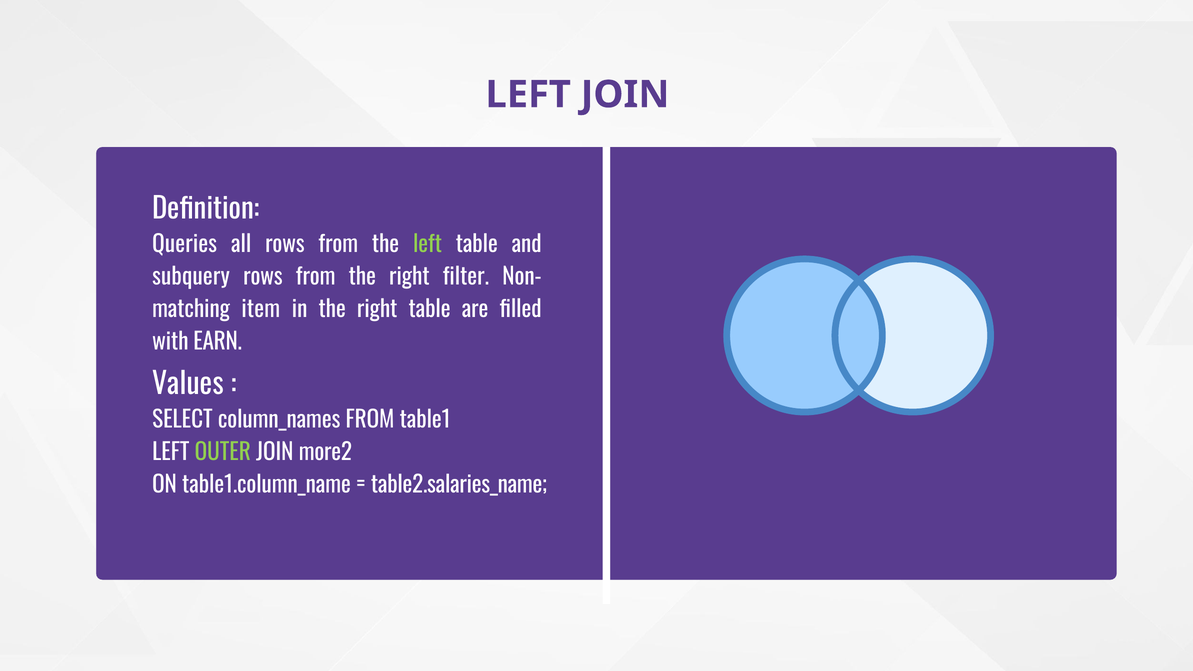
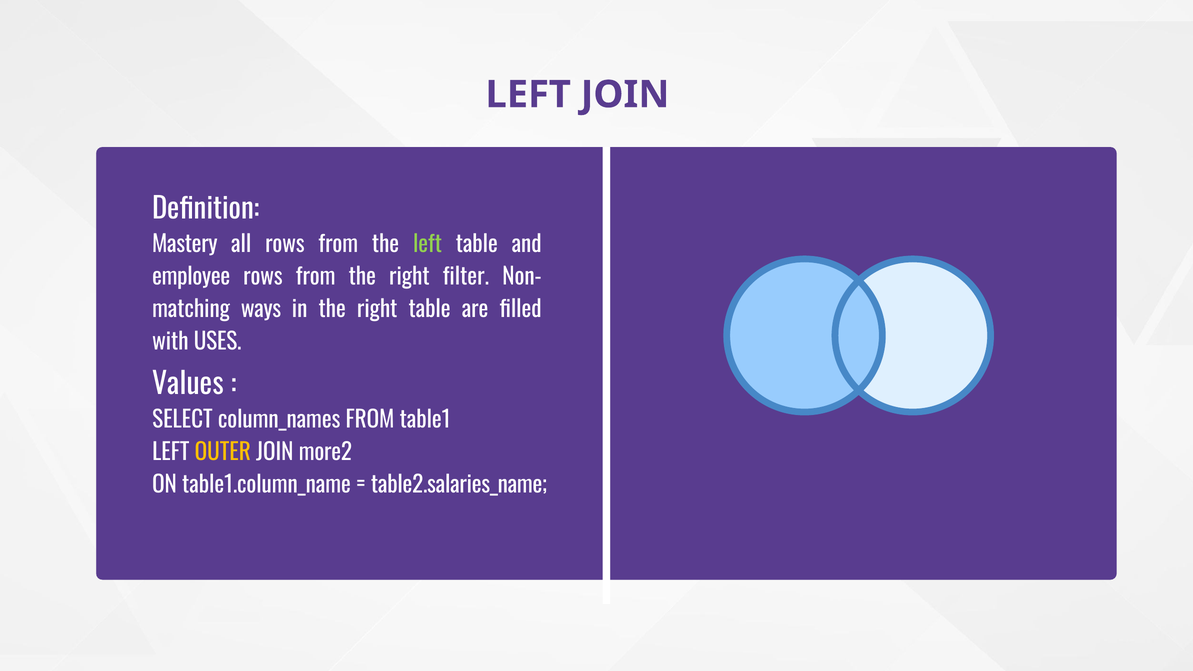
Queries: Queries -> Mastery (185, 245)
subquery: subquery -> employee (191, 277)
item: item -> ways (261, 310)
EARN: EARN -> USES (218, 342)
OUTER colour: light green -> yellow (223, 453)
